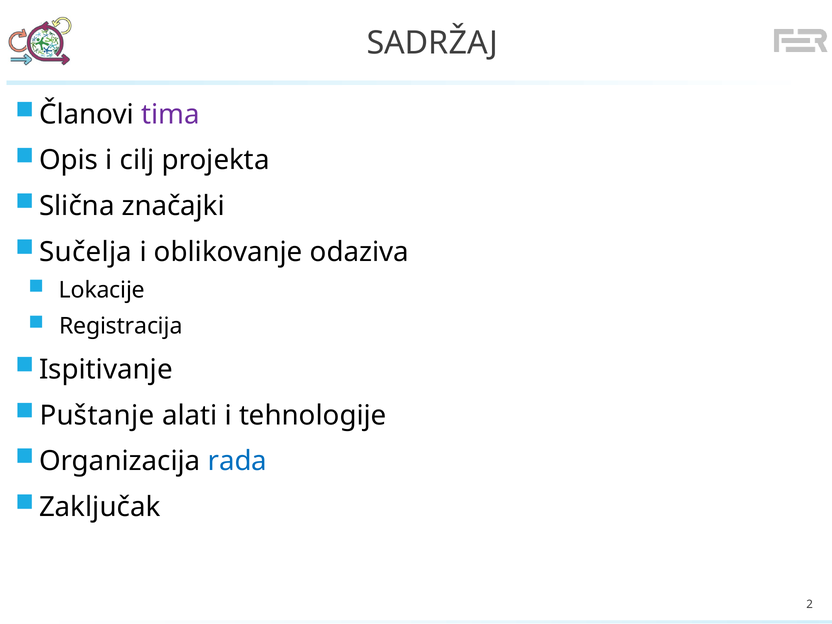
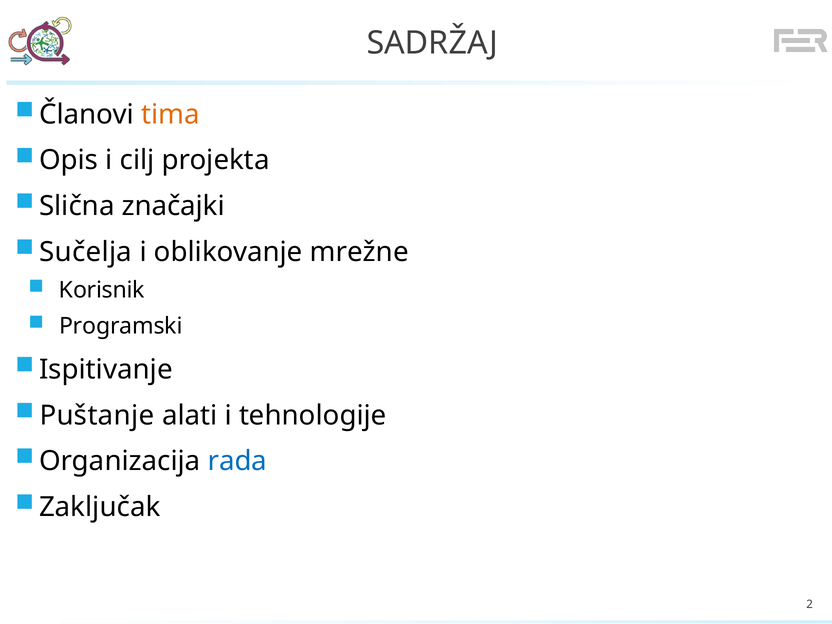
tima colour: purple -> orange (170, 114)
odaziva: odaziva -> mrežne (359, 252)
Lokacije: Lokacije -> Korisnik (102, 290)
Registracija: Registracija -> Programski (121, 326)
